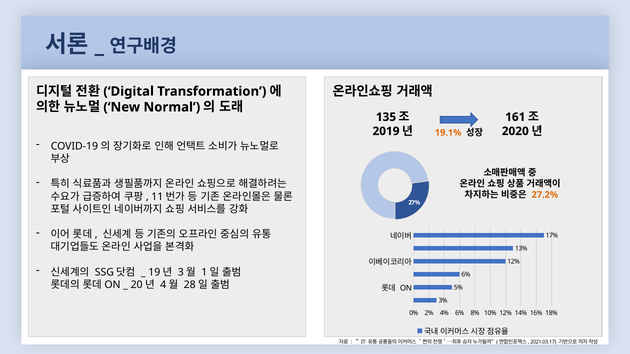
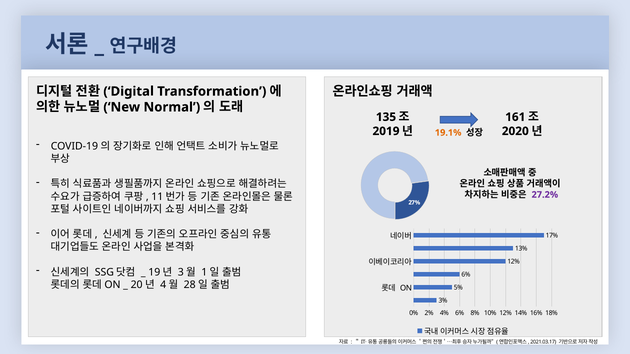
27.2% colour: orange -> purple (545, 195)
